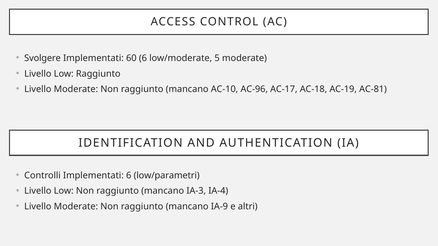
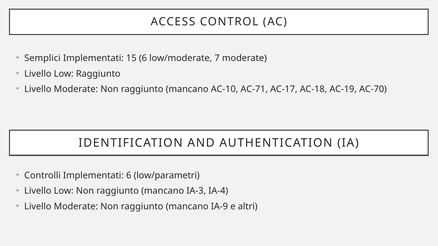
Svolgere: Svolgere -> Semplici (42, 58)
60: 60 -> 15 (131, 58)
5: 5 -> 7 (217, 58)
AC-96: AC-96 -> AC-71 (254, 89)
AC-81: AC-81 -> AC-70 (373, 89)
